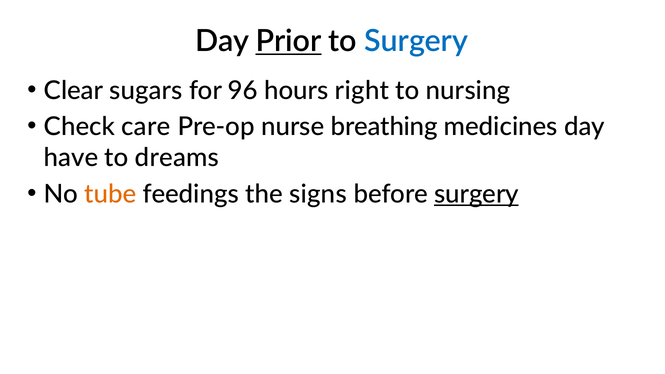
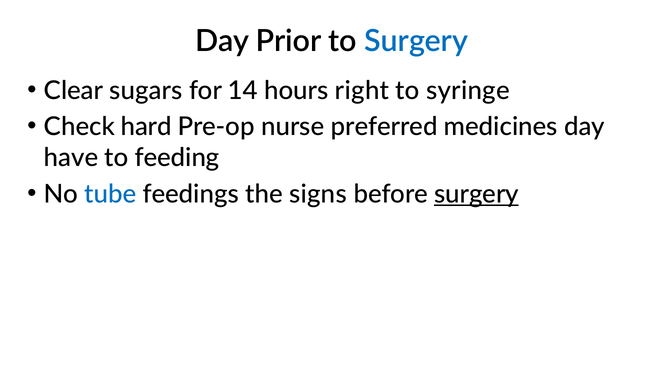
Prior underline: present -> none (289, 41)
96: 96 -> 14 (243, 91)
nursing: nursing -> syringe (468, 91)
care: care -> hard (146, 127)
breathing: breathing -> preferred (384, 127)
dreams: dreams -> feeding (177, 158)
tube colour: orange -> blue (110, 194)
